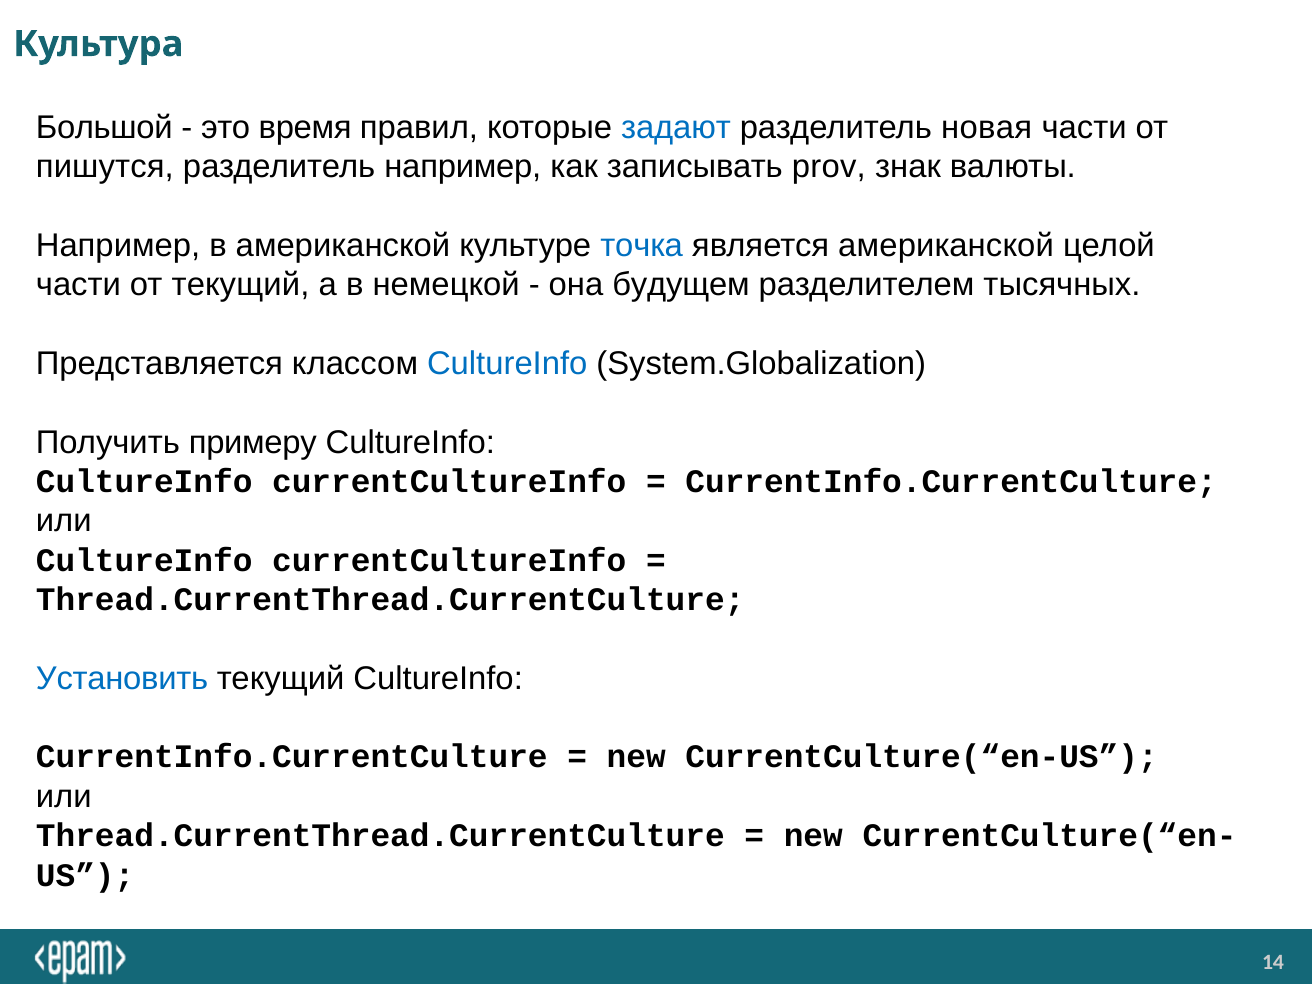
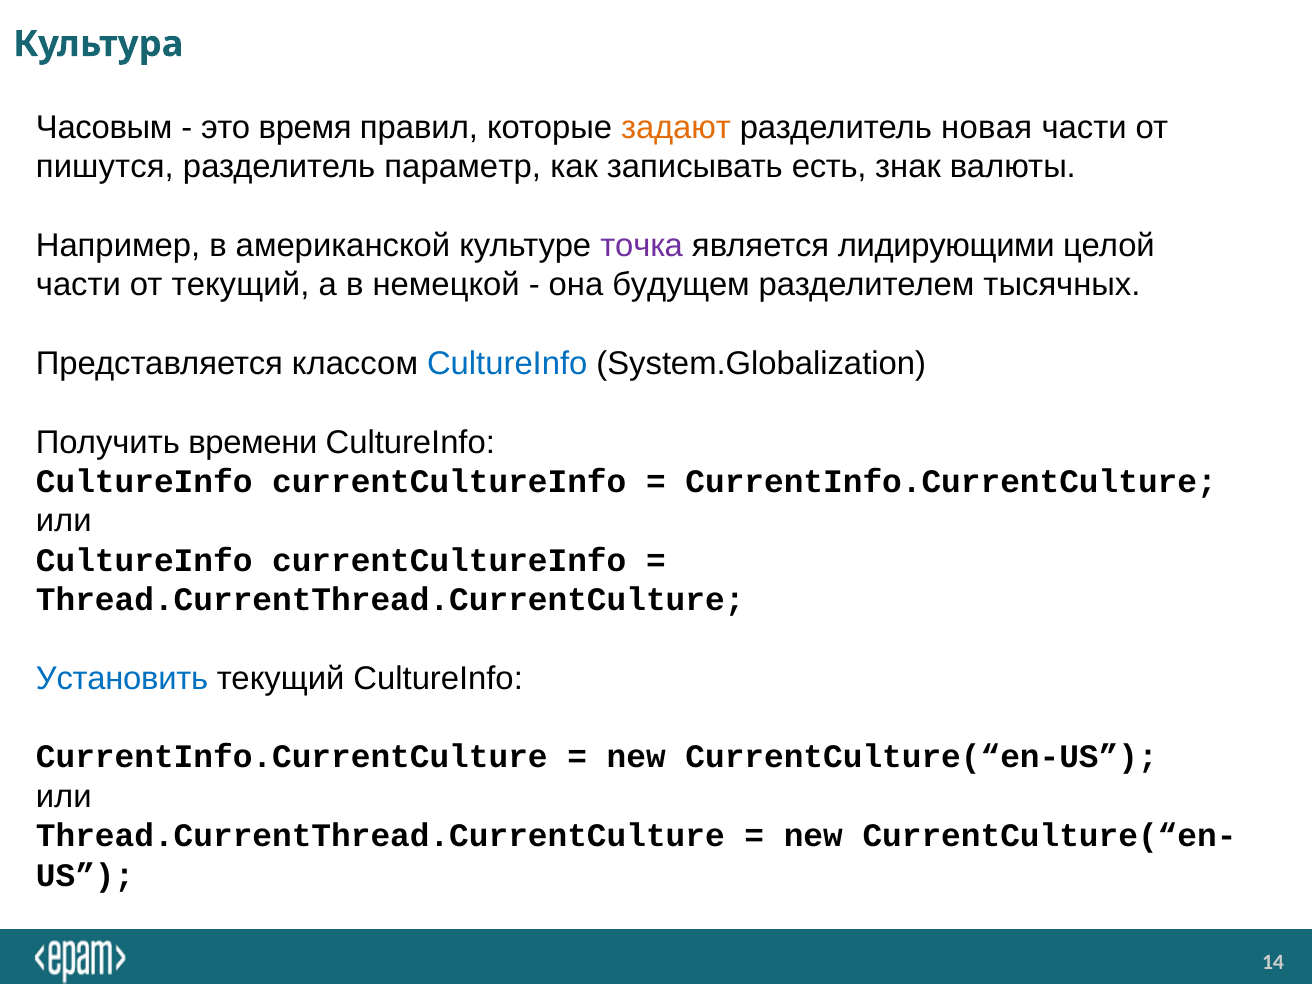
Большой: Большой -> Часовым (104, 127)
задают colour: blue -> orange (676, 127)
разделитель например: например -> параметр (463, 167)
prov: prov -> есть (829, 167)
точка colour: blue -> purple (642, 245)
является американской: американской -> лидирующими (946, 245)
примеру: примеру -> времени (253, 442)
